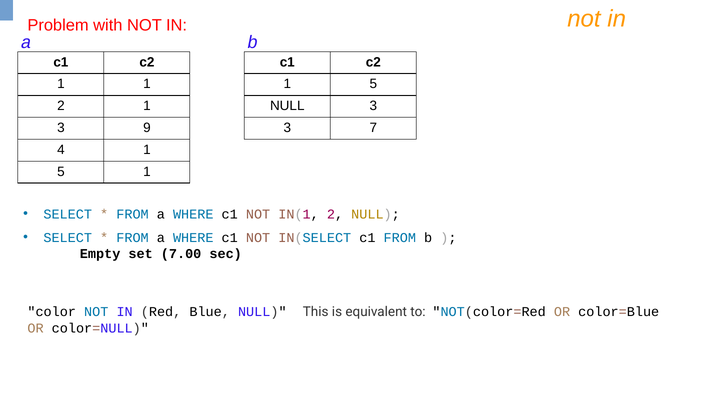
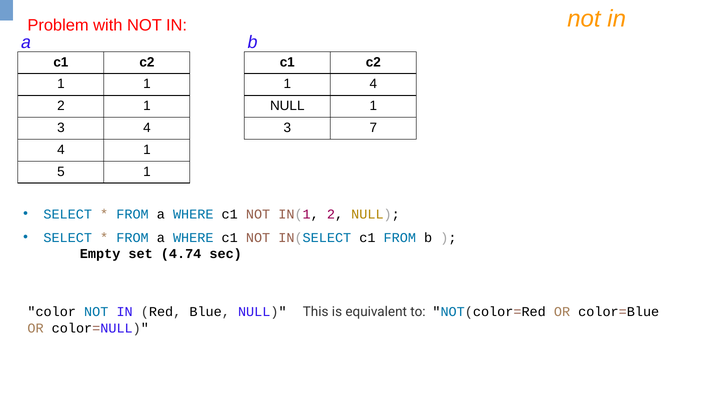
5: 5 -> 4 (373, 84)
NULL 3: 3 -> 1 (373, 106)
3 9: 9 -> 4 (147, 128)
7.00: 7.00 -> 4.74 (181, 254)
